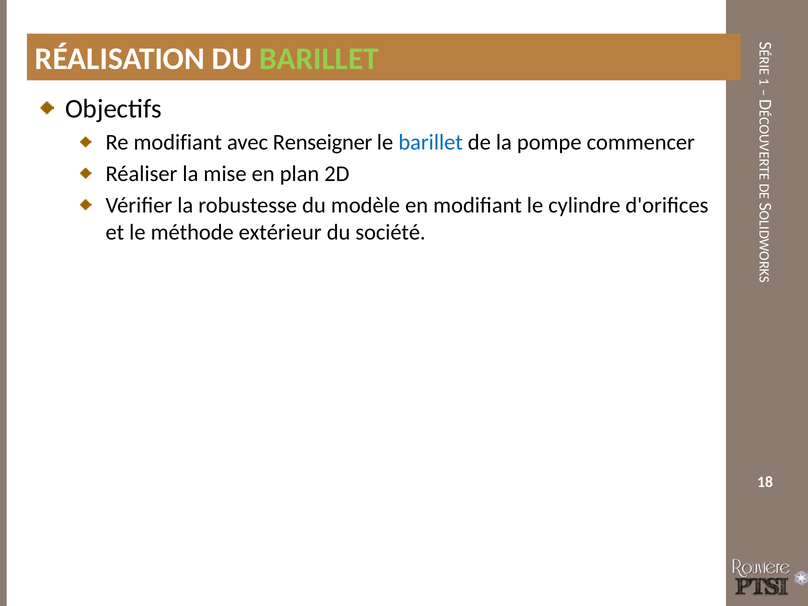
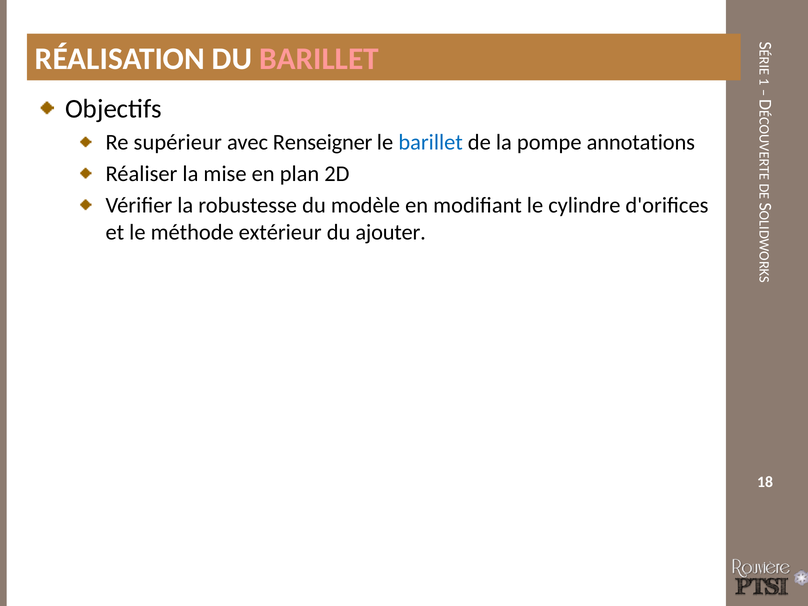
BARILLET colour: light green -> pink (319, 59)
Re modifiant: modifiant -> supérieur (178, 142)
commencer: commencer -> annotations (641, 142)
société: société -> ajouter (391, 232)
